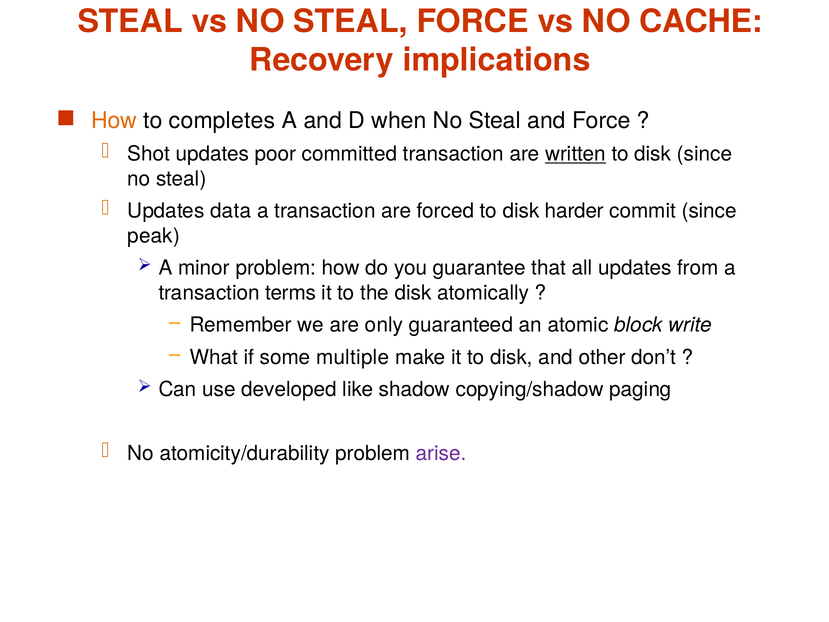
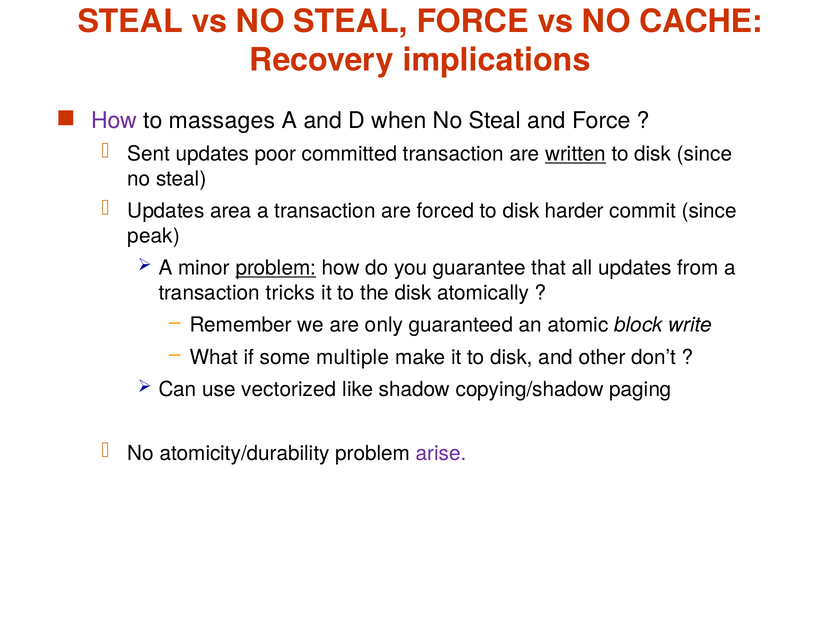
How colour: orange -> purple (114, 121)
completes: completes -> massages (222, 121)
Shot: Shot -> Sent (149, 154)
data: data -> area (231, 211)
problem underline: none -> present (276, 268)
terms: terms -> tricks (290, 293)
developed: developed -> vectorized (289, 389)
